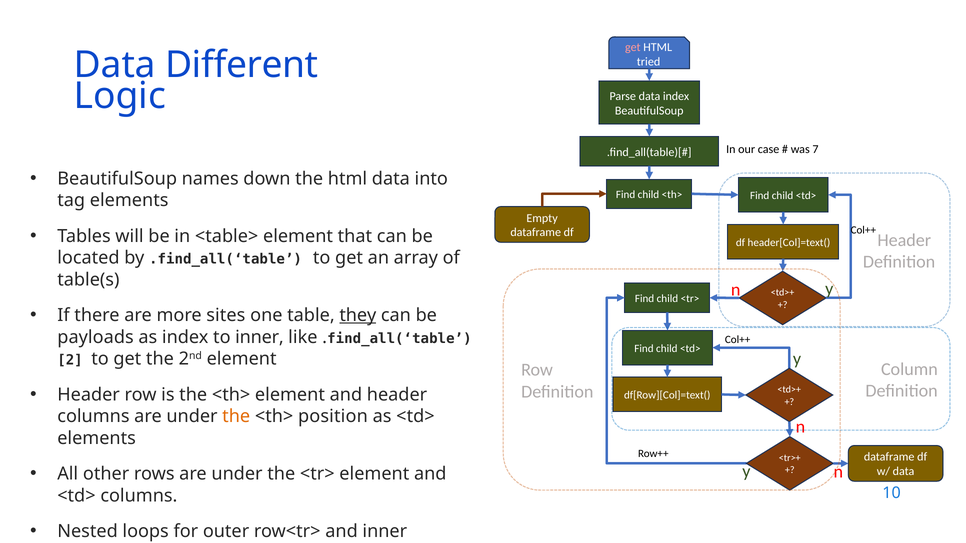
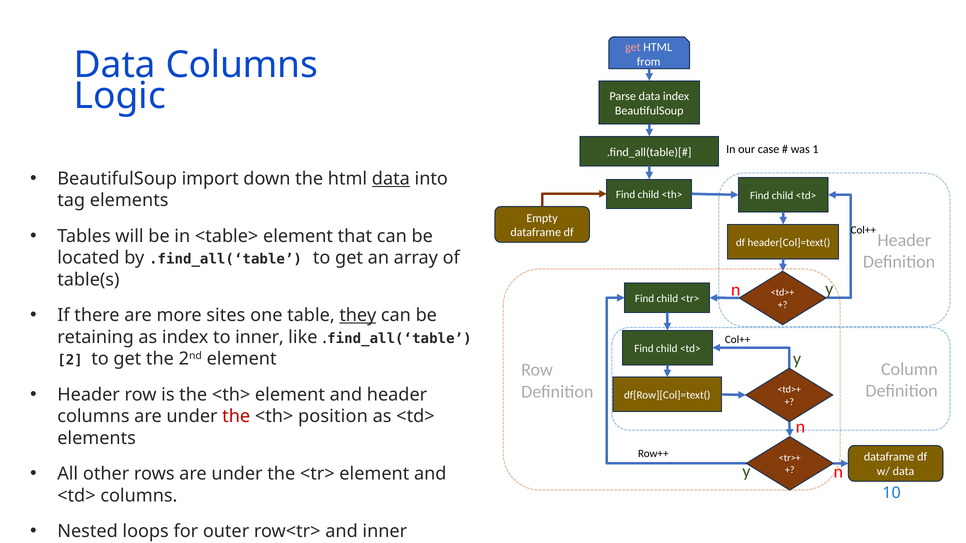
Data Different: Different -> Columns (242, 65)
tried: tried -> from (649, 62)
7: 7 -> 1 (816, 149)
names: names -> import (210, 179)
data underline: none -> present (391, 179)
payloads: payloads -> retaining (96, 337)
the colour: orange -> red (236, 417)
